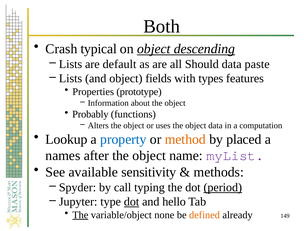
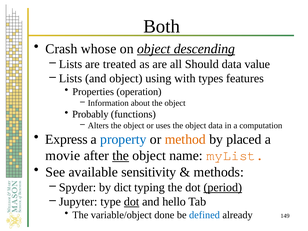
typical: typical -> whose (99, 49)
default: default -> treated (120, 64)
paste: paste -> value (257, 64)
fields: fields -> using (158, 79)
prototype: prototype -> operation (139, 92)
Lookup: Lookup -> Express (66, 139)
names: names -> movie (63, 156)
the underline: none -> present (121, 156)
myList colour: purple -> orange (235, 156)
call: call -> dict (123, 187)
The underline: present -> none (80, 215)
none: none -> done (164, 215)
defined colour: orange -> blue (204, 215)
